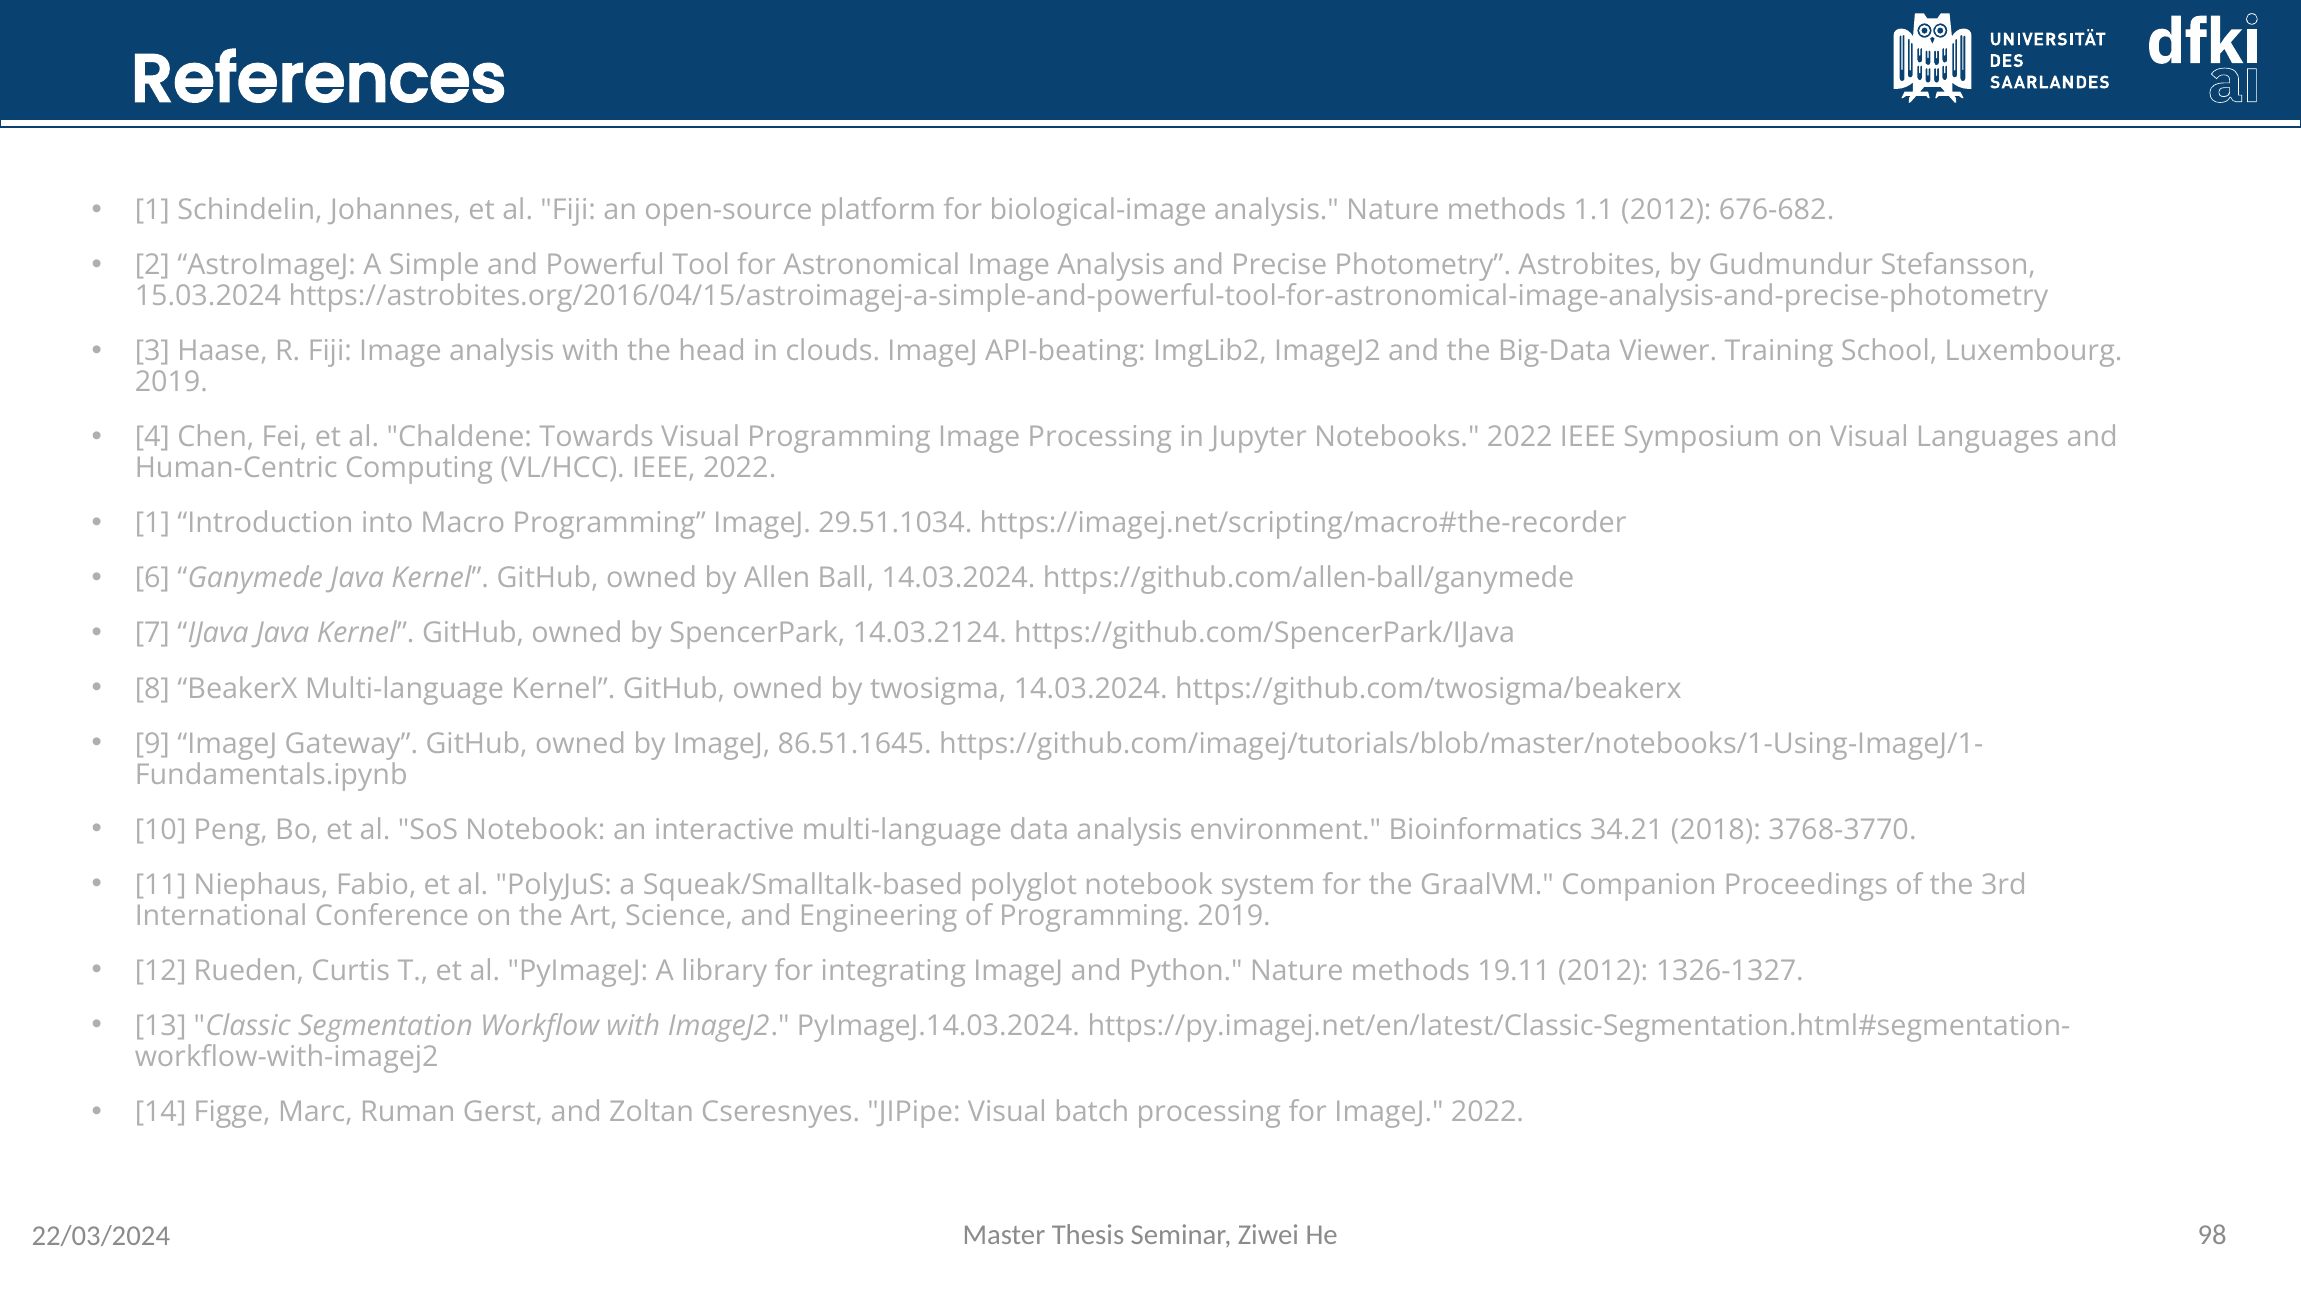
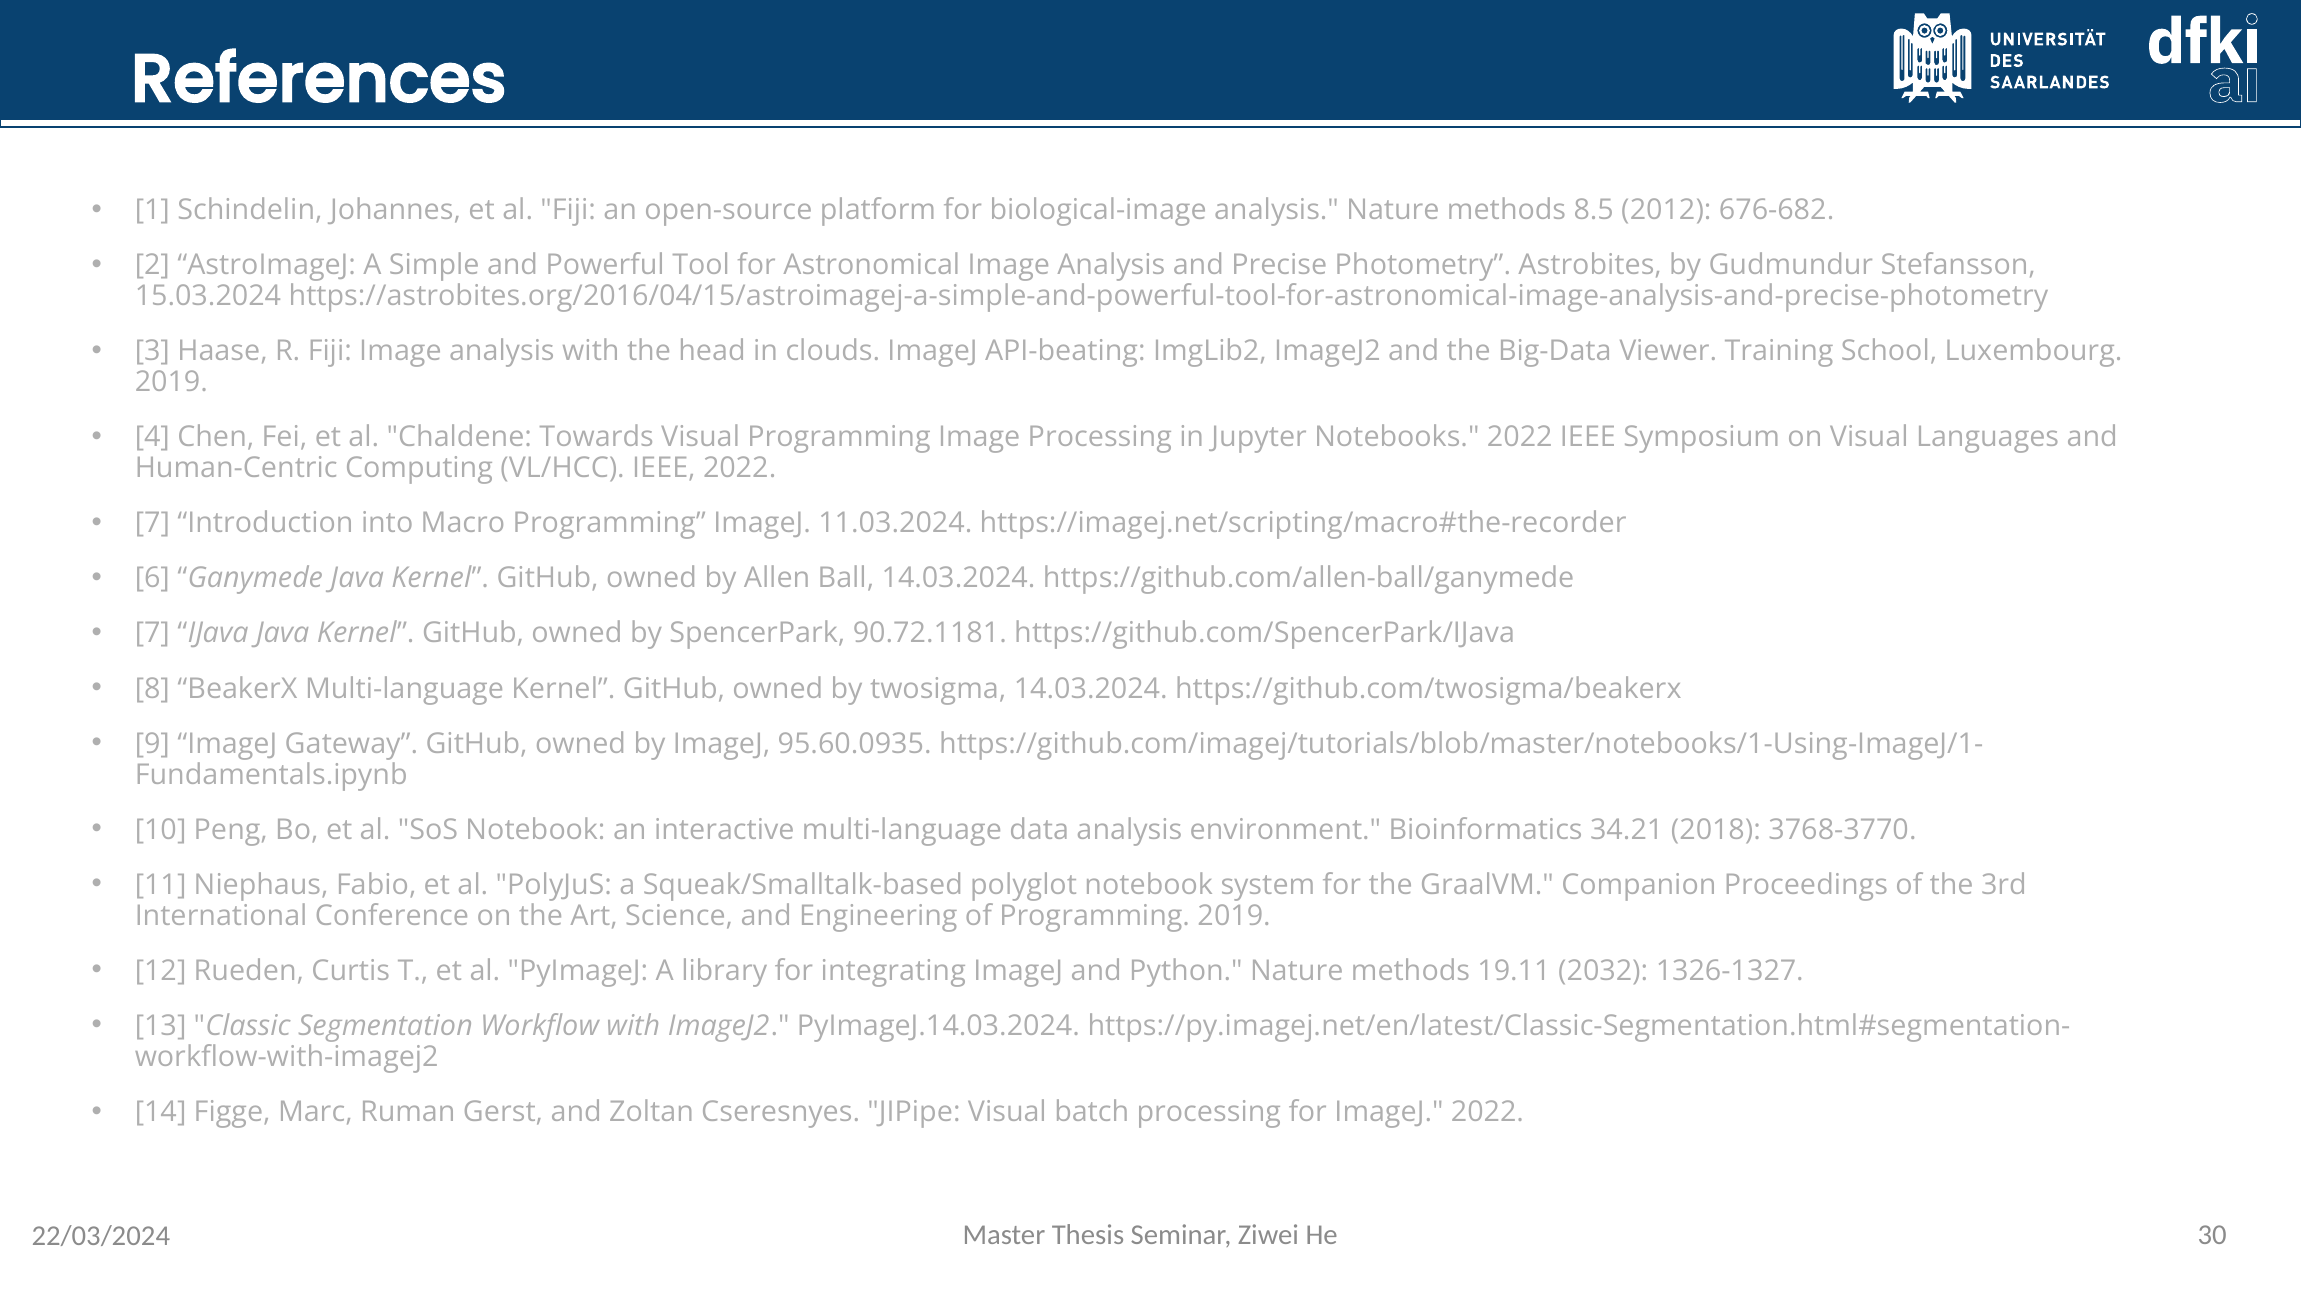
1.1: 1.1 -> 8.5 (1594, 210)
1: 1 -> 7 (152, 524)
29.51.1034: 29.51.1034 -> 11.03.2024 (895, 524)
14.03.2124: 14.03.2124 -> 90.72.1181 (930, 634)
86.51.1645: 86.51.1645 -> 95.60.0935 (855, 744)
19.11 2012: 2012 -> 2032 (1603, 971)
98: 98 -> 30 (2212, 1236)
